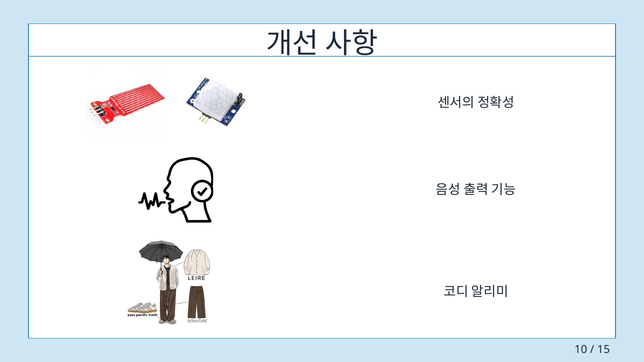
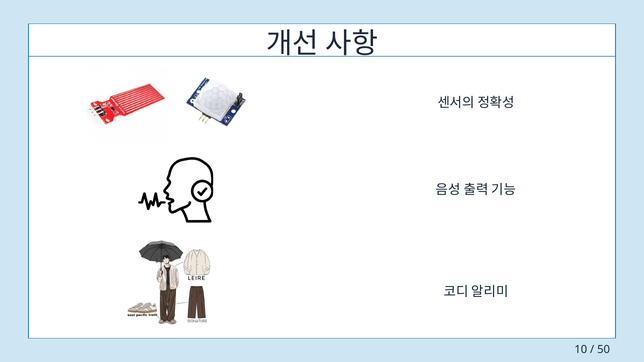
15: 15 -> 50 (604, 350)
